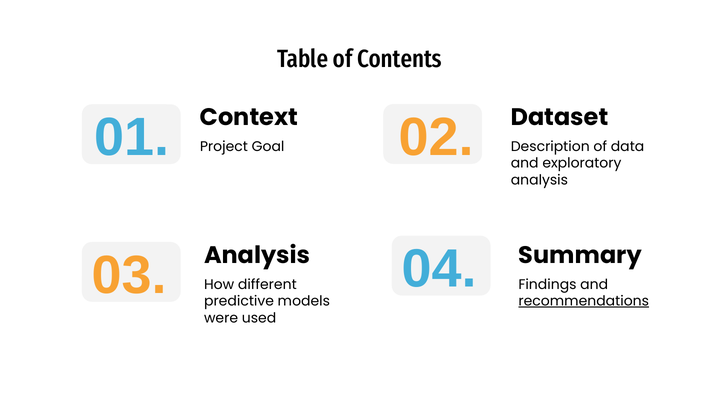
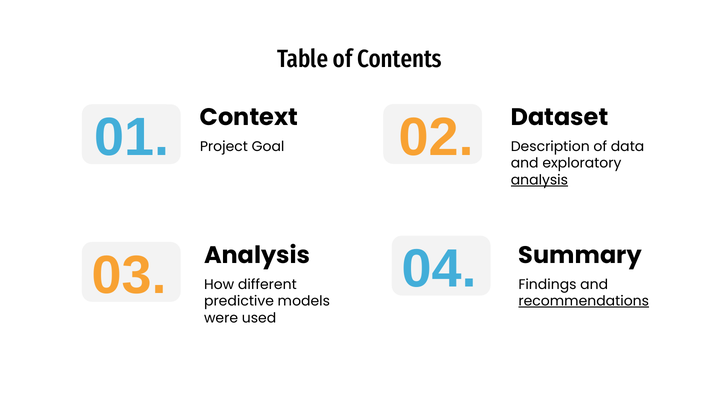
analysis underline: none -> present (539, 180)
